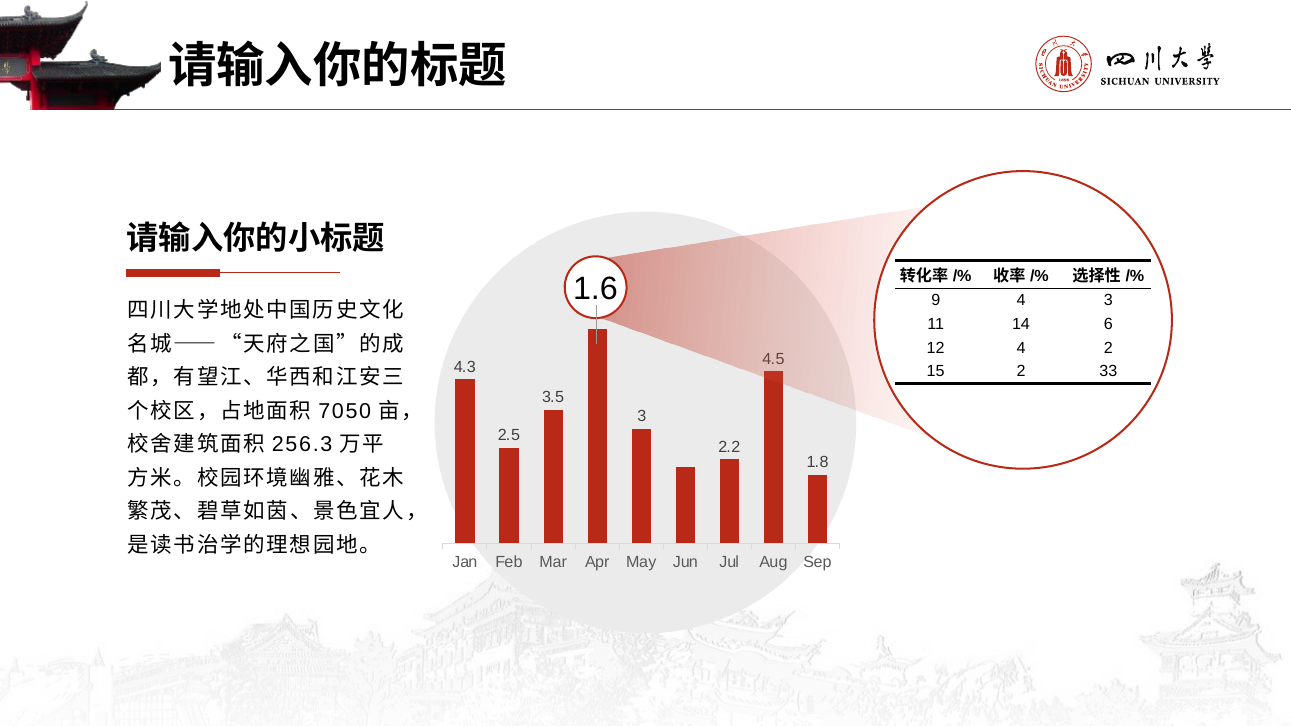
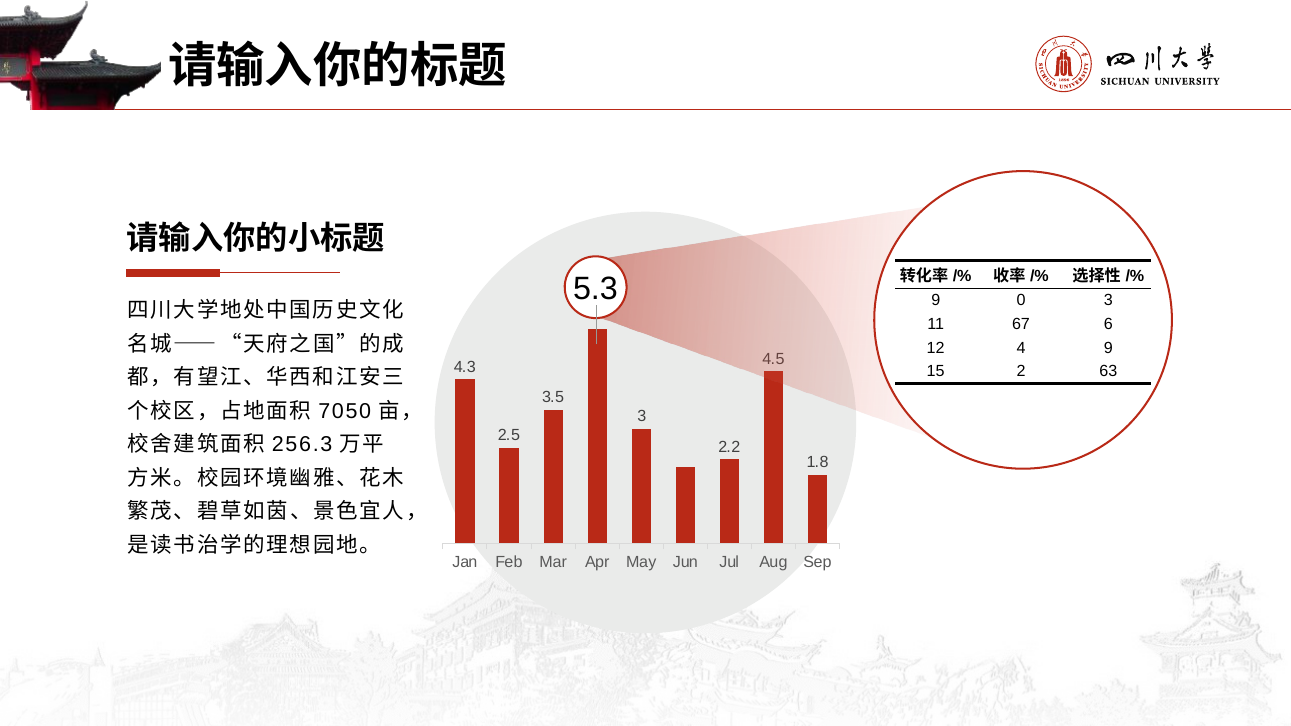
1.6: 1.6 -> 5.3 (595, 289)
9 4: 4 -> 0 (1021, 300)
14: 14 -> 67 (1021, 324)
4 2: 2 -> 9 (1108, 348)
33: 33 -> 63 (1108, 372)
